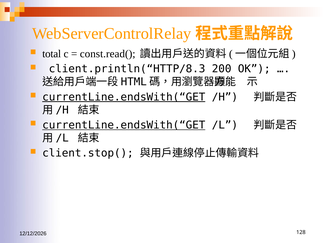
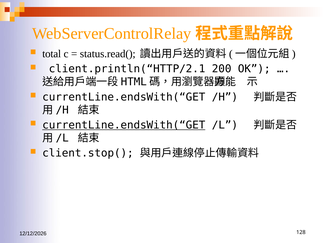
const.read(: const.read( -> status.read( (108, 54)
client.println(“HTTP/8.3: client.println(“HTTP/8.3 -> client.println(“HTTP/2.1 (127, 69)
currentLine.endsWith(“GET underline: present -> none (124, 97)
